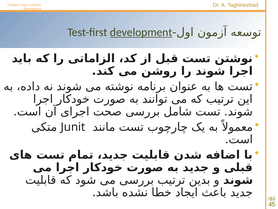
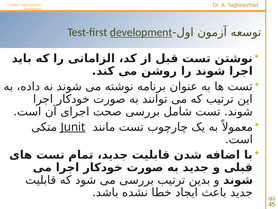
Junit underline: none -> present (73, 127)
